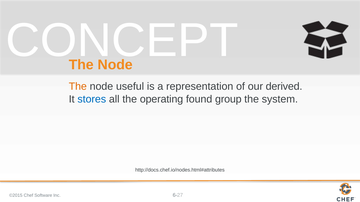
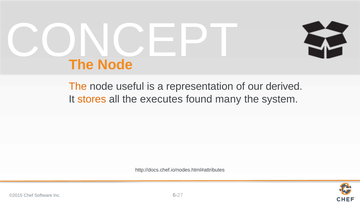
stores colour: blue -> orange (92, 99)
operating: operating -> executes (161, 99)
group: group -> many (228, 99)
